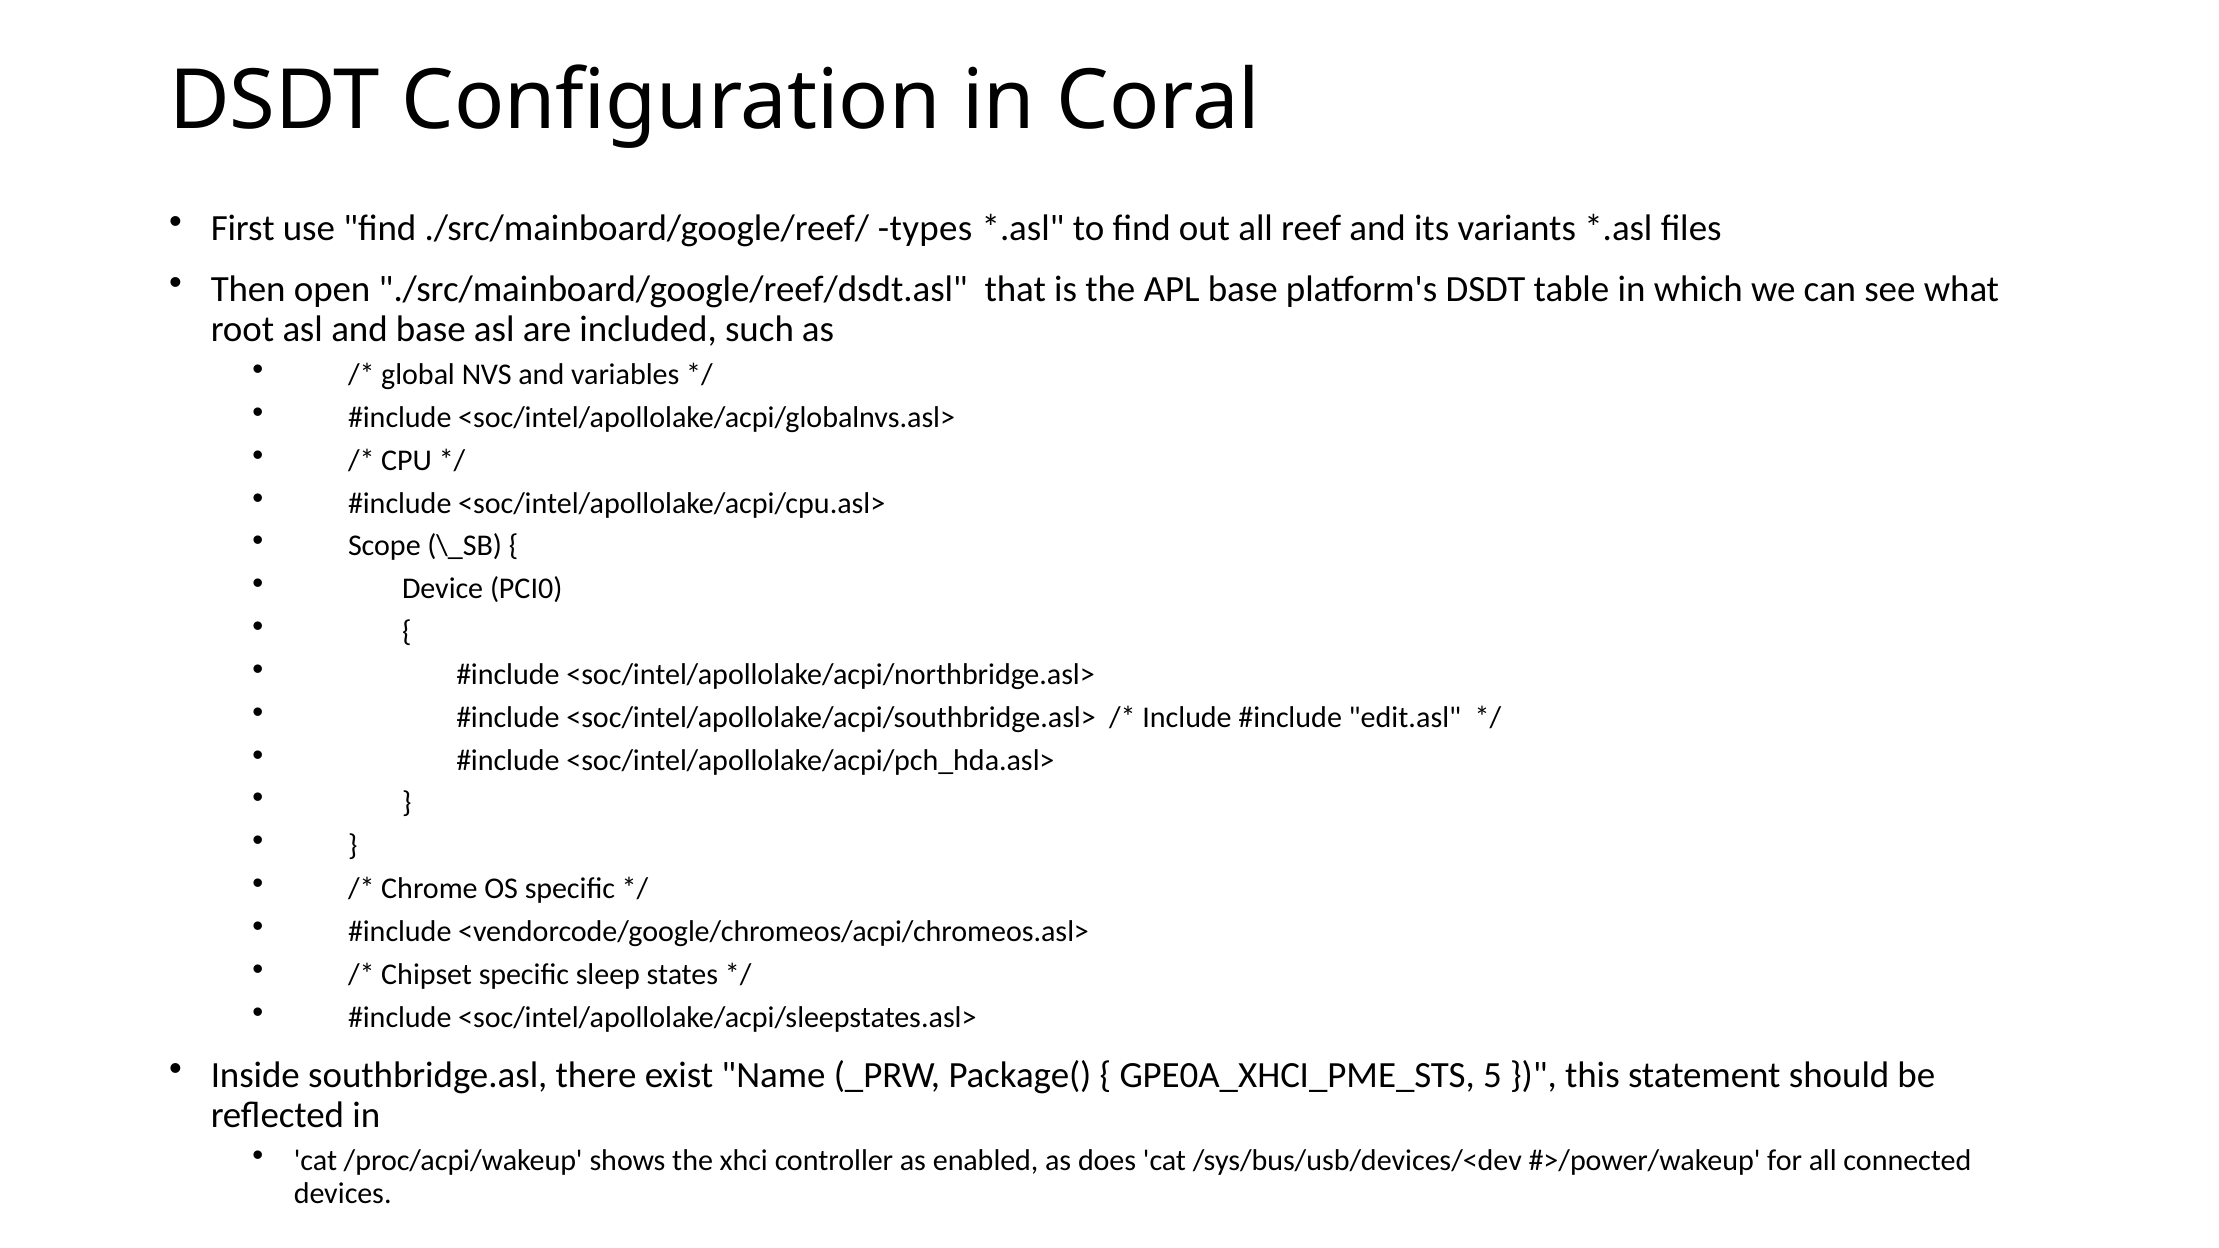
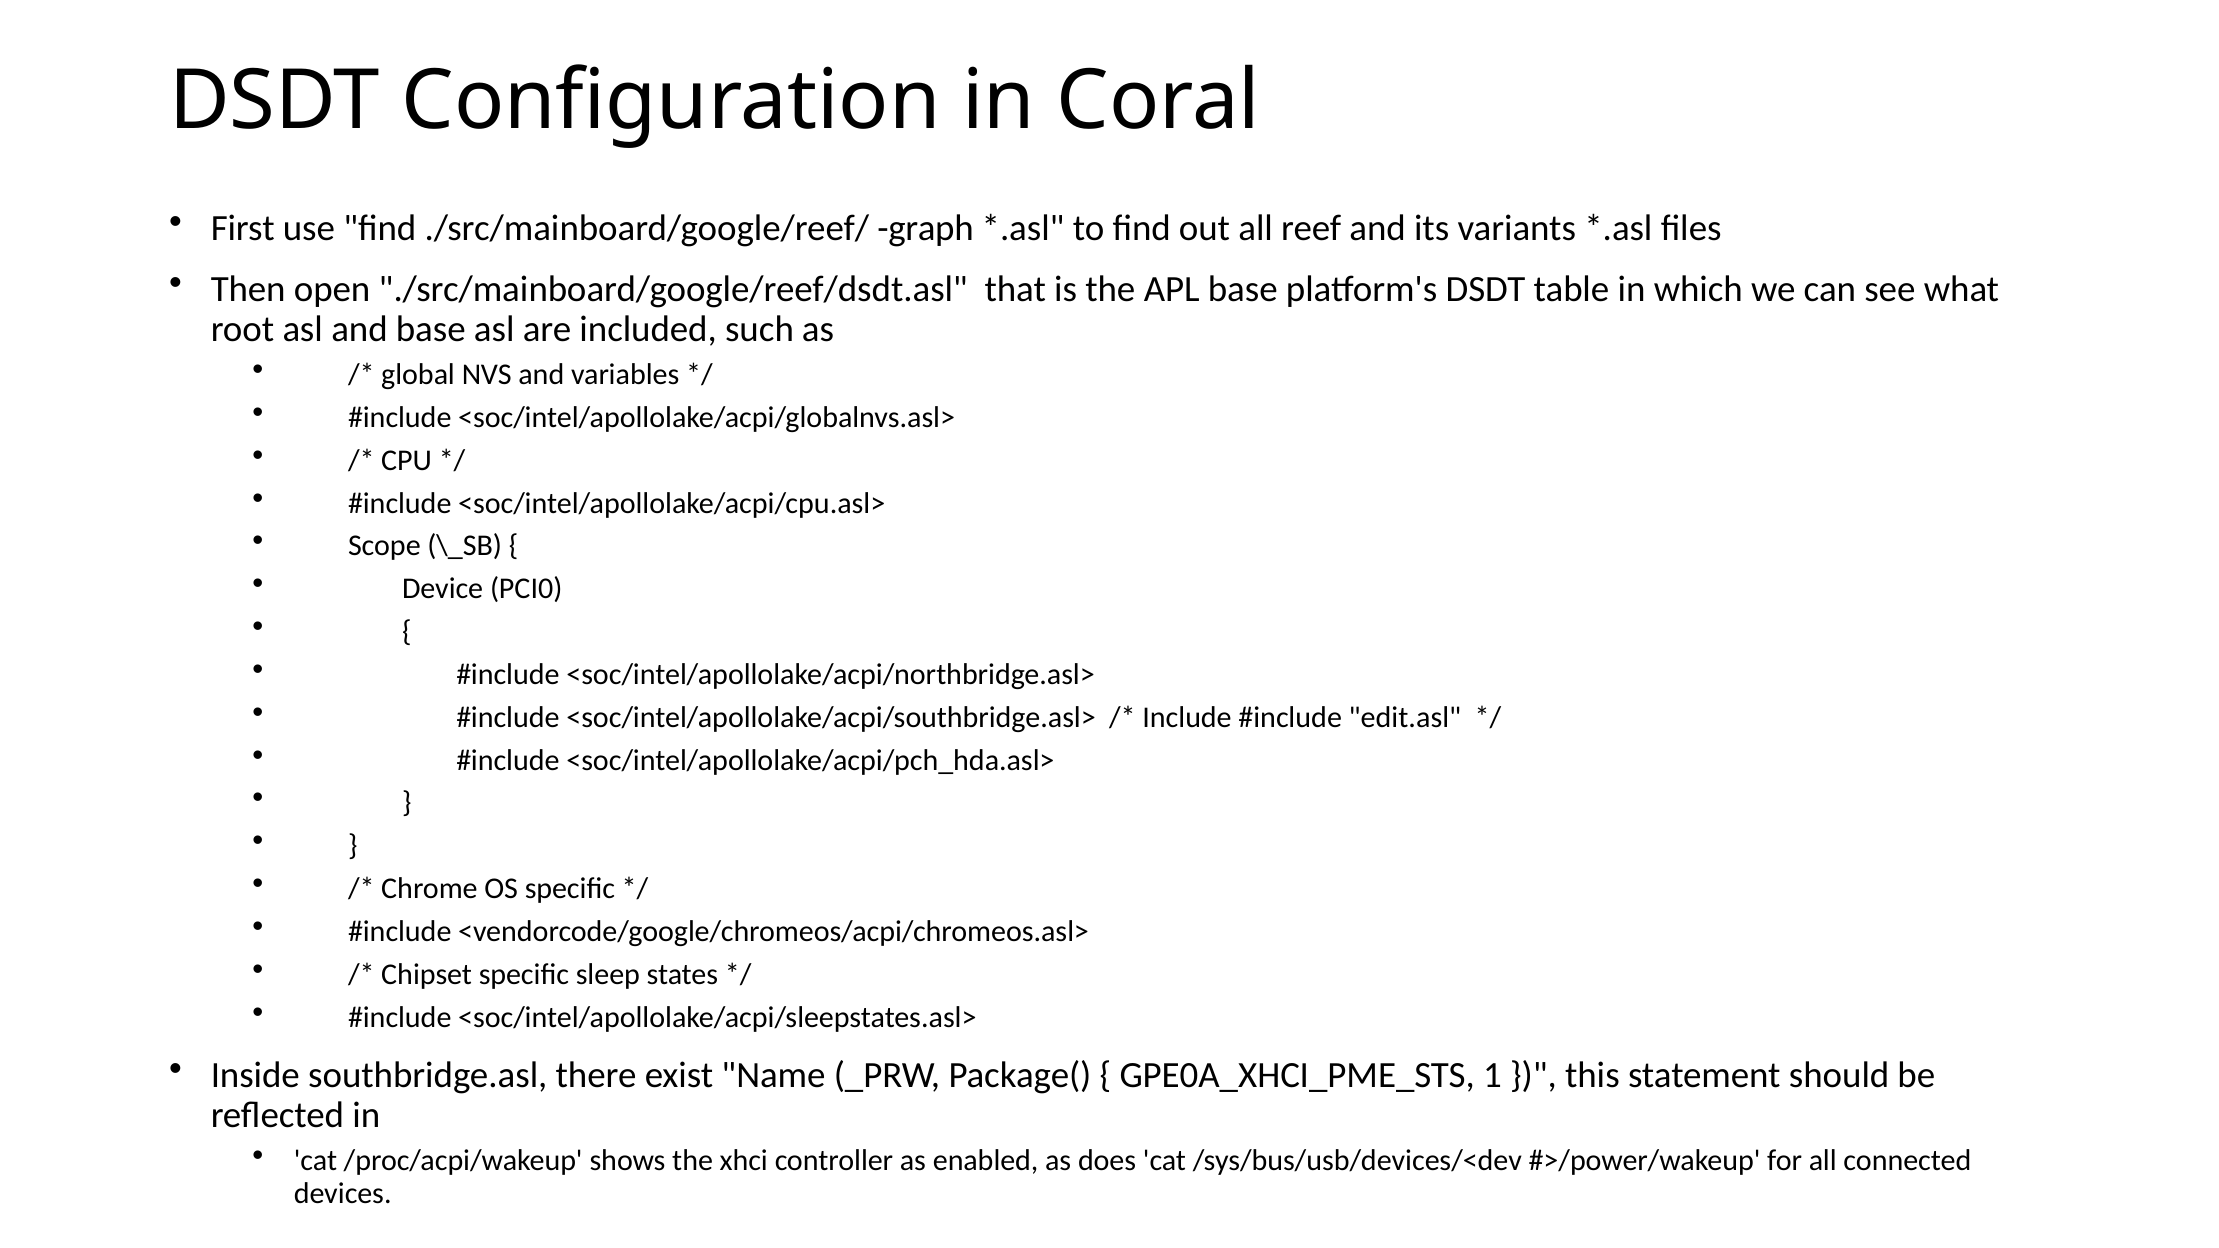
types: types -> graph (926, 228)
5: 5 -> 1 (1493, 1075)
